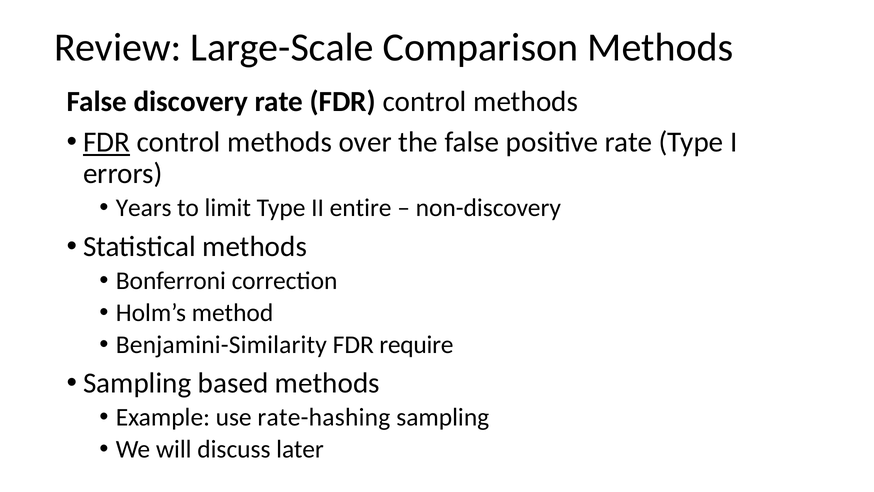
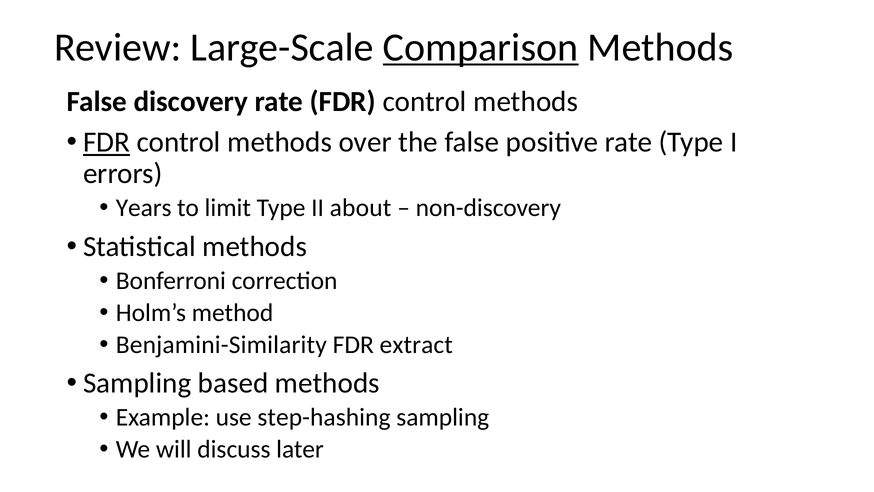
Comparison underline: none -> present (481, 47)
entire: entire -> about (361, 208)
require: require -> extract (416, 344)
rate-hashing: rate-hashing -> step-hashing (324, 417)
